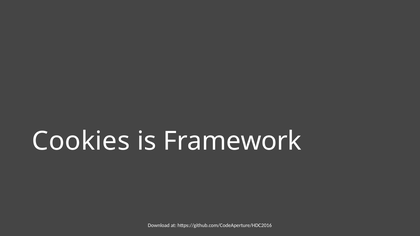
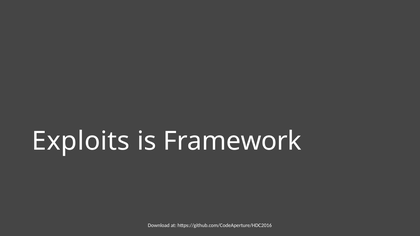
Cookies: Cookies -> Exploits (81, 141)
